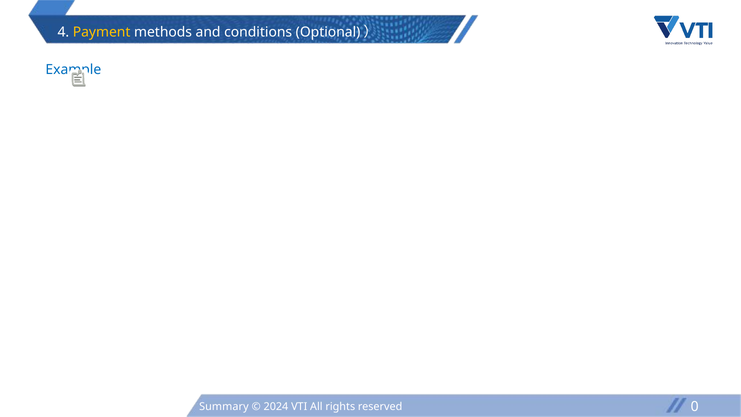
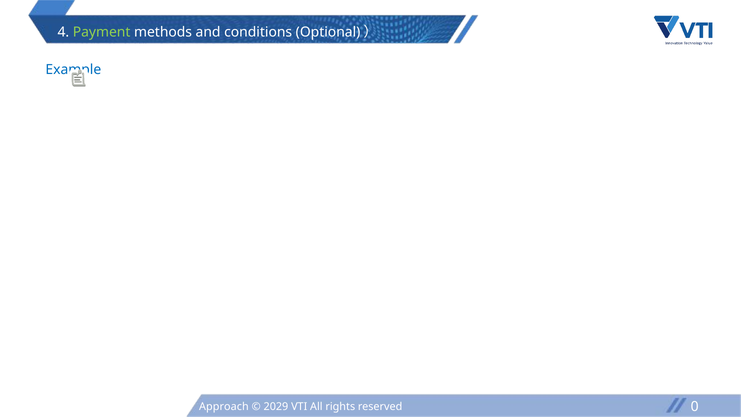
Payment colour: yellow -> light green (102, 32)
Summary: Summary -> Approach (224, 406)
2024: 2024 -> 2029 (276, 406)
